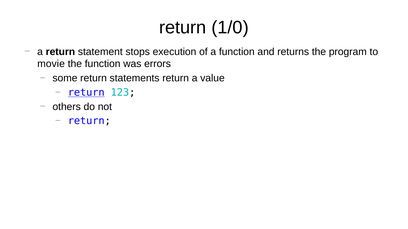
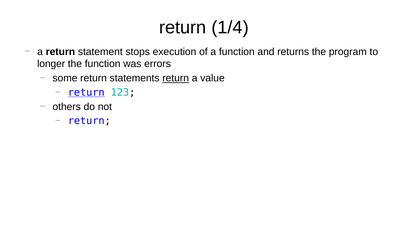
1/0: 1/0 -> 1/4 (230, 28)
movie: movie -> longer (51, 64)
return underline: none -> present (176, 78)
